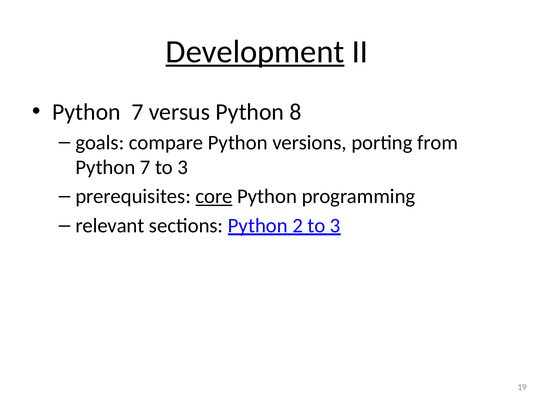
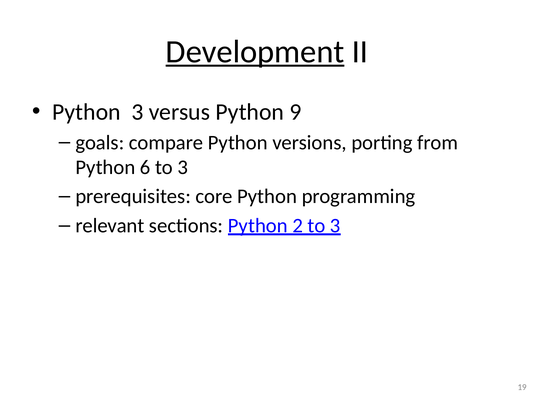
7: 7 -> 3 (137, 112)
8: 8 -> 9 (295, 112)
7: 7 -> 6 (145, 168)
core underline: present -> none (214, 197)
